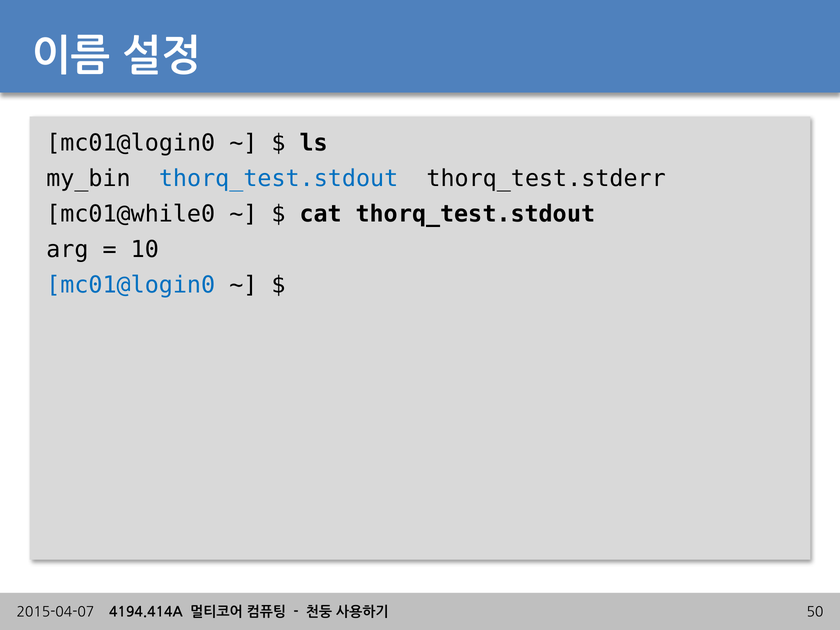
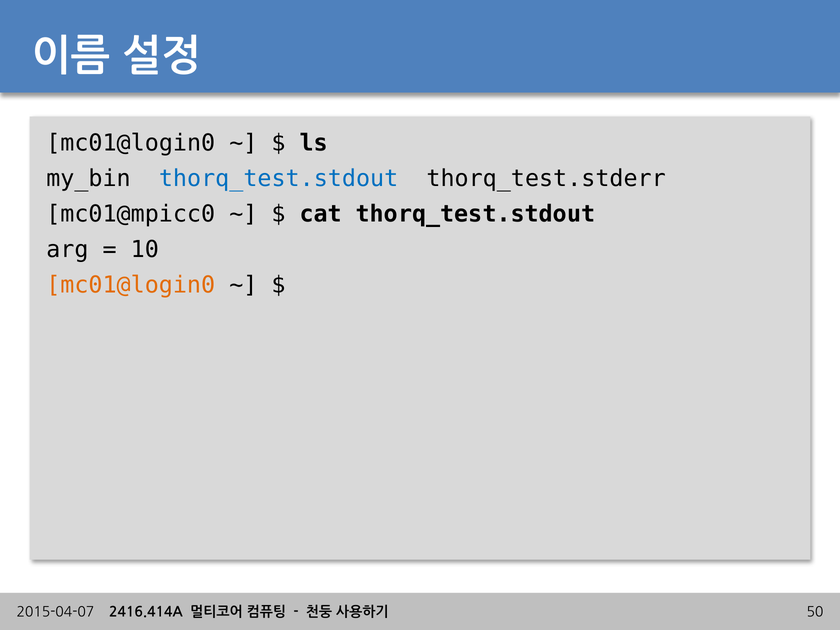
mc01@while0: mc01@while0 -> mc01@mpicc0 (131, 214)
mc01@login0 colour: blue -> orange (131, 285)
4194.414A: 4194.414A -> 2416.414A (146, 612)
